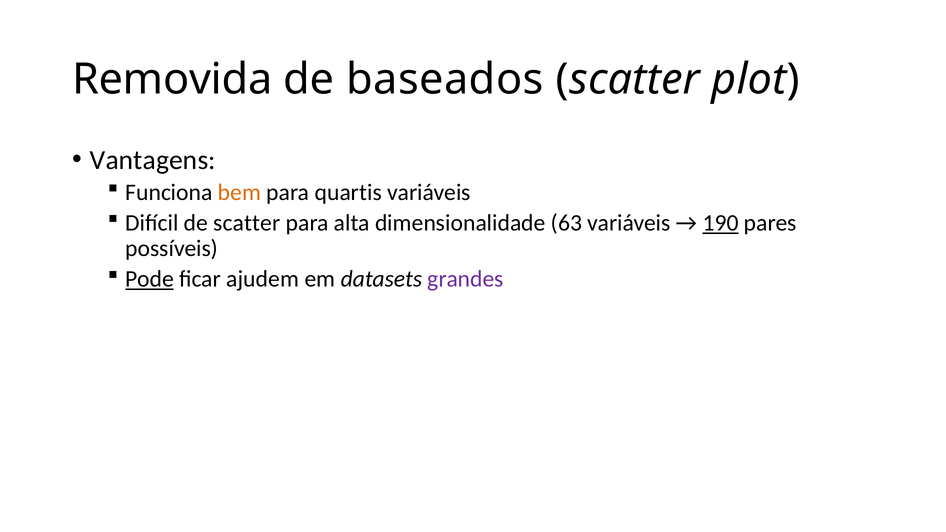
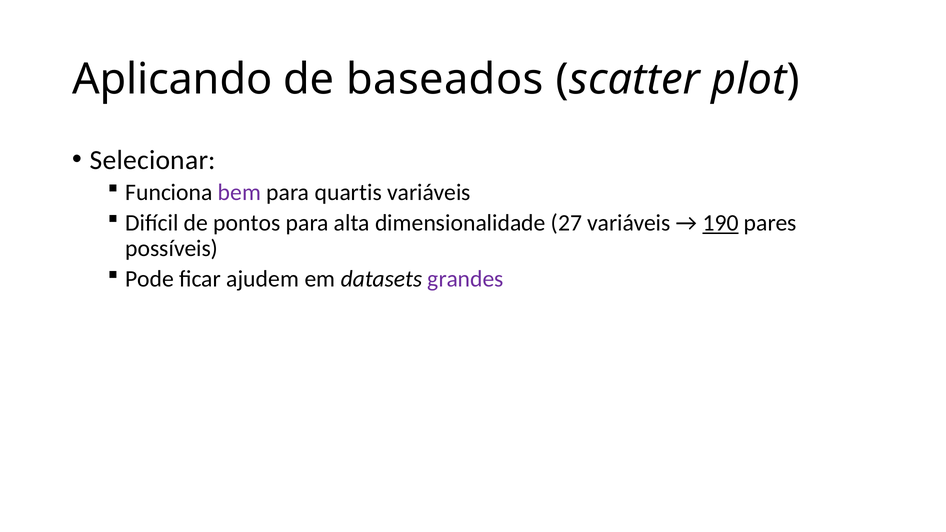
Removida: Removida -> Aplicando (172, 79)
Vantagens: Vantagens -> Selecionar (153, 160)
bem colour: orange -> purple (239, 193)
de scatter: scatter -> pontos (247, 223)
63: 63 -> 27 (566, 223)
Pode underline: present -> none (150, 279)
